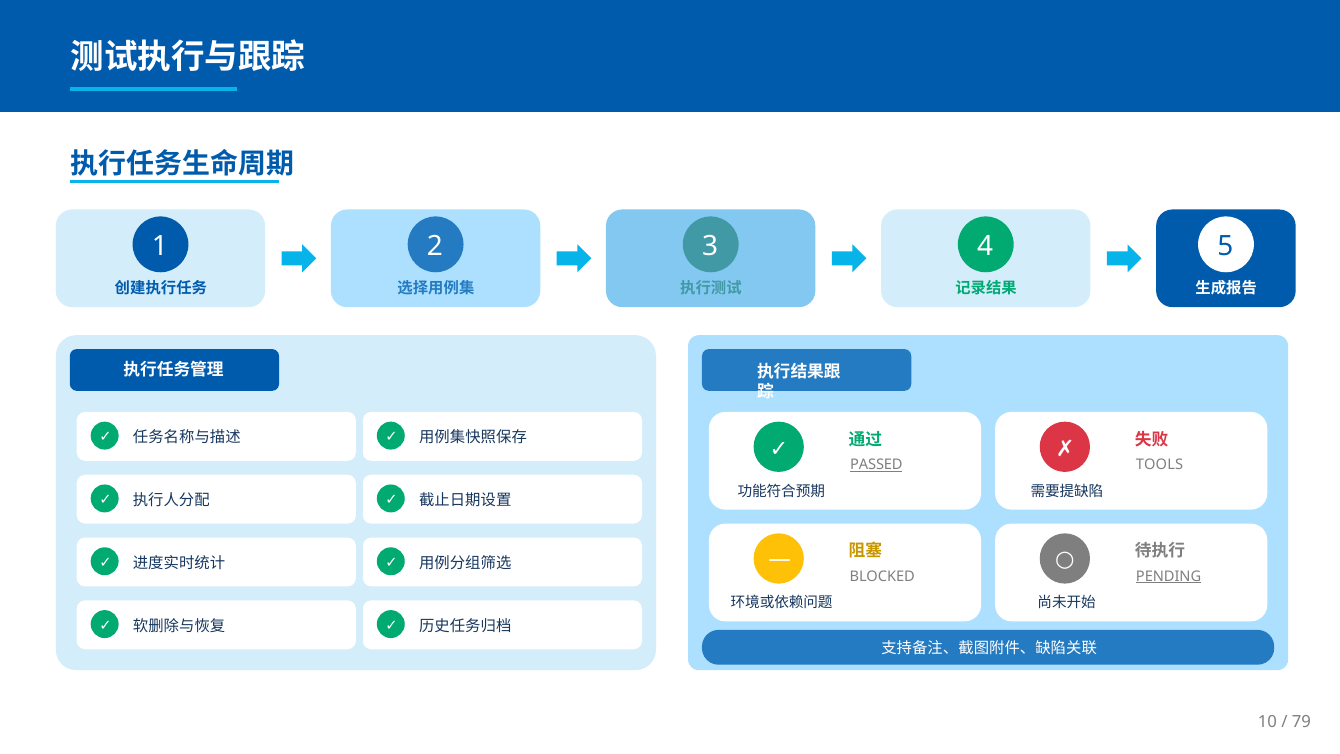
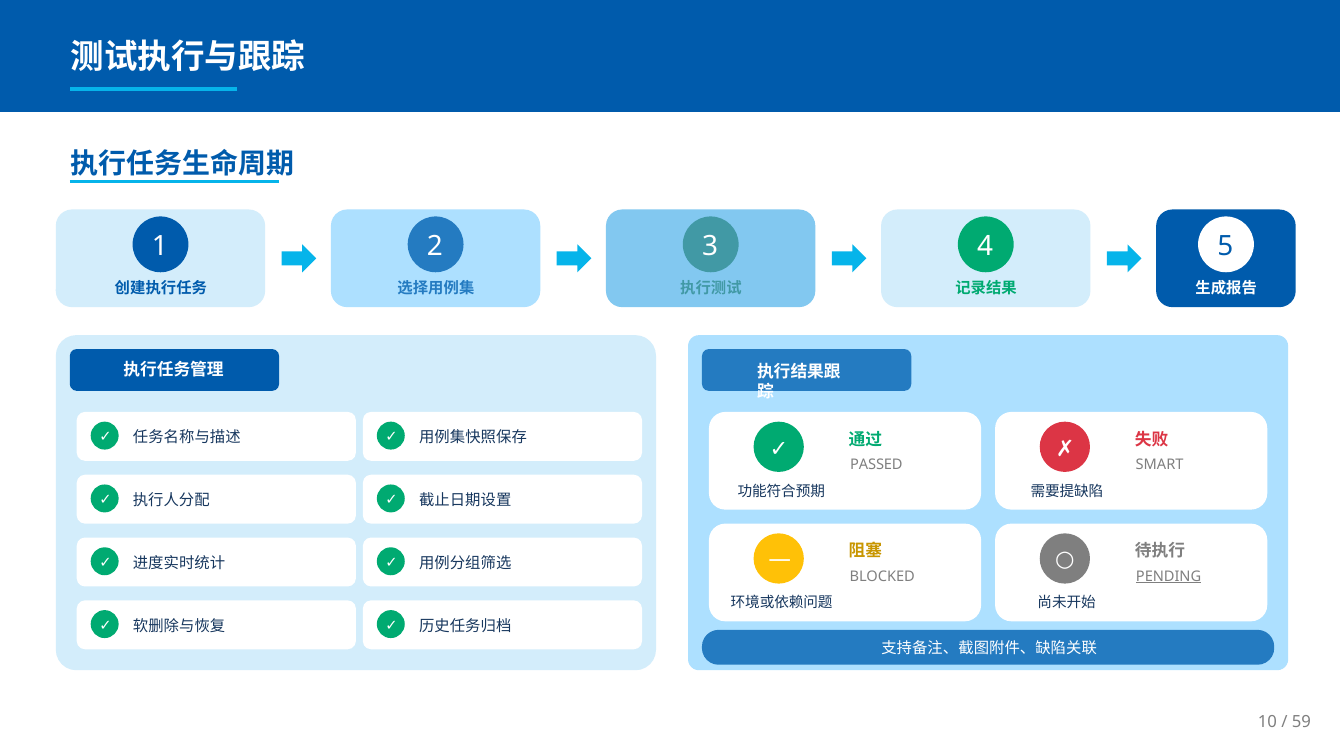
PASSED underline: present -> none (876, 465)
TOOLS: TOOLS -> SMART (1160, 465)
79: 79 -> 59 (1301, 722)
